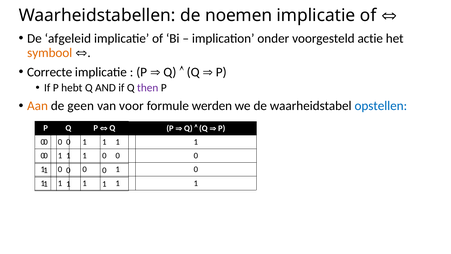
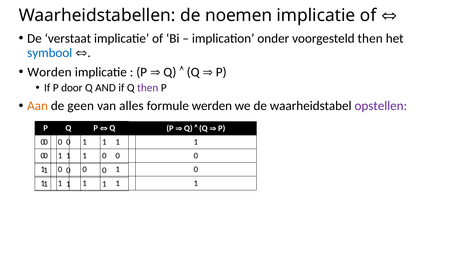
afgeleid: afgeleid -> verstaat (68, 38)
voorgesteld actie: actie -> then (370, 38)
symbool colour: orange -> blue (50, 53)
Correcte: Correcte -> Worden (50, 72)
hebt: hebt -> door (72, 88)
voor: voor -> alles (131, 106)
opstellen colour: blue -> purple (381, 106)
